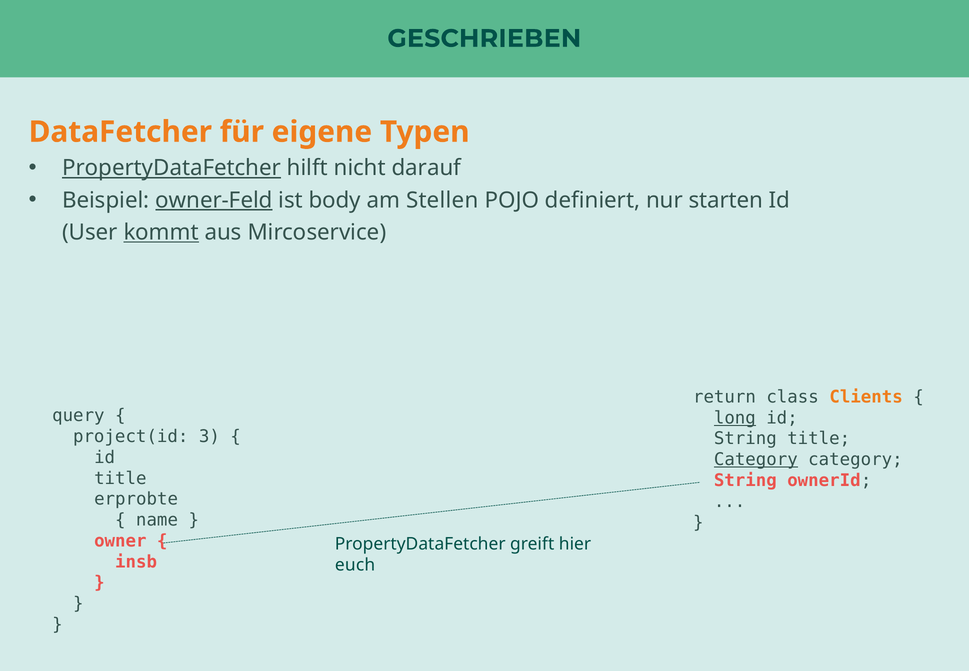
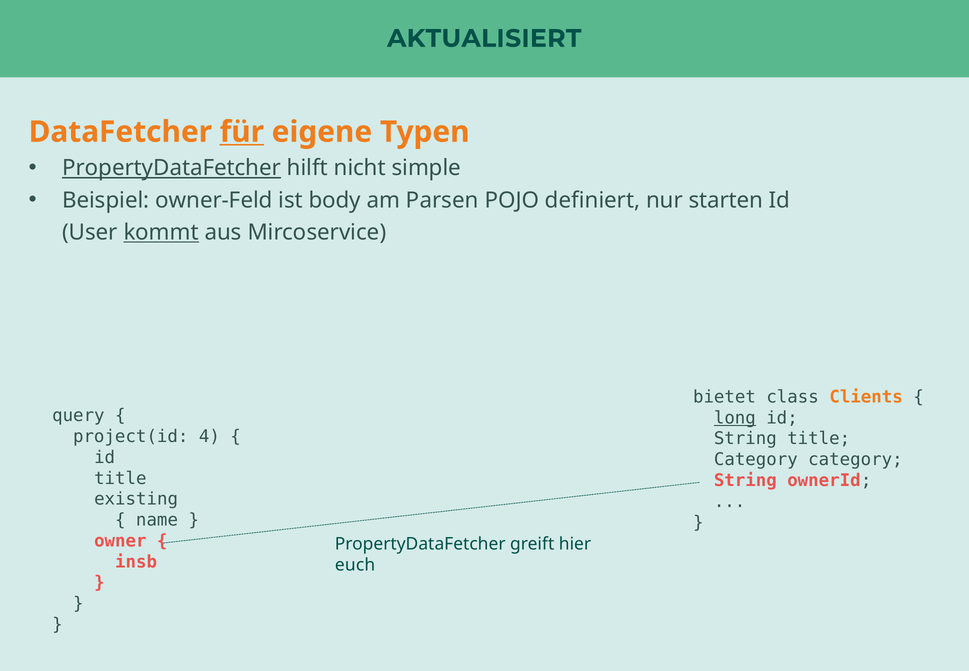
GESCHRIEBEN: GESCHRIEBEN -> AKTUALISIERT (484, 38)
für underline: none -> present (242, 132)
darauf: darauf -> simple (426, 168)
owner-Feld underline: present -> none (214, 200)
Stellen: Stellen -> Parsen (442, 200)
return: return -> bietet (724, 397)
3: 3 -> 4 (209, 436)
Category underline: present -> none (756, 460)
erprobte: erprobte -> existing (136, 499)
